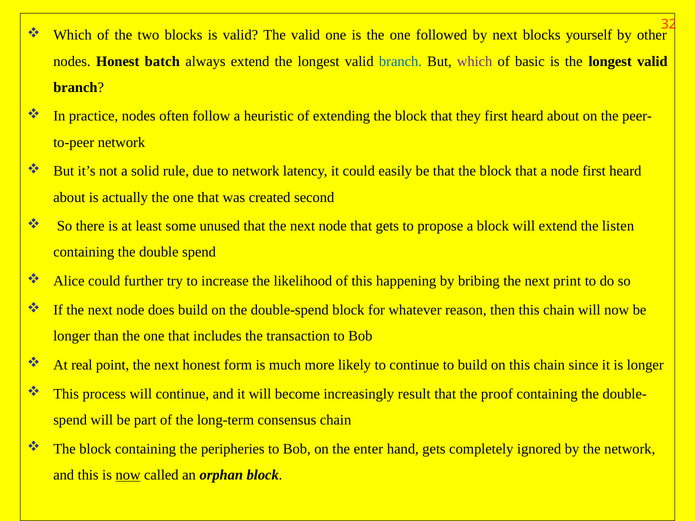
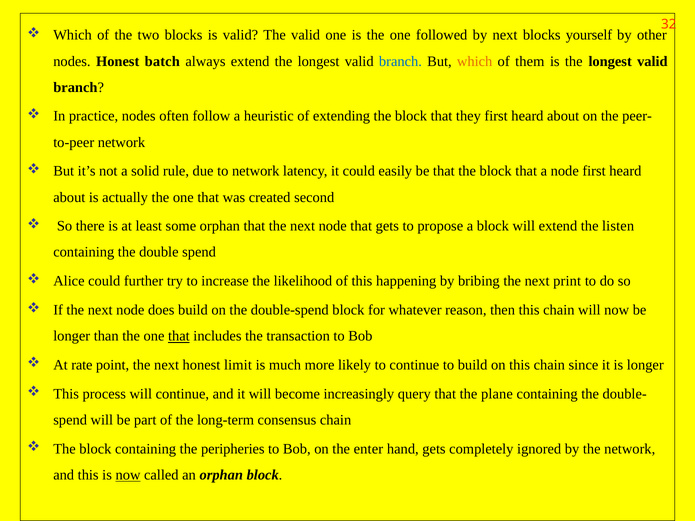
which colour: purple -> orange (475, 61)
basic: basic -> them (530, 61)
some unused: unused -> orphan (220, 226)
that underline: none -> present (179, 336)
real: real -> rate (82, 365)
form: form -> limit (238, 365)
result: result -> query (414, 394)
proof: proof -> plane (497, 394)
